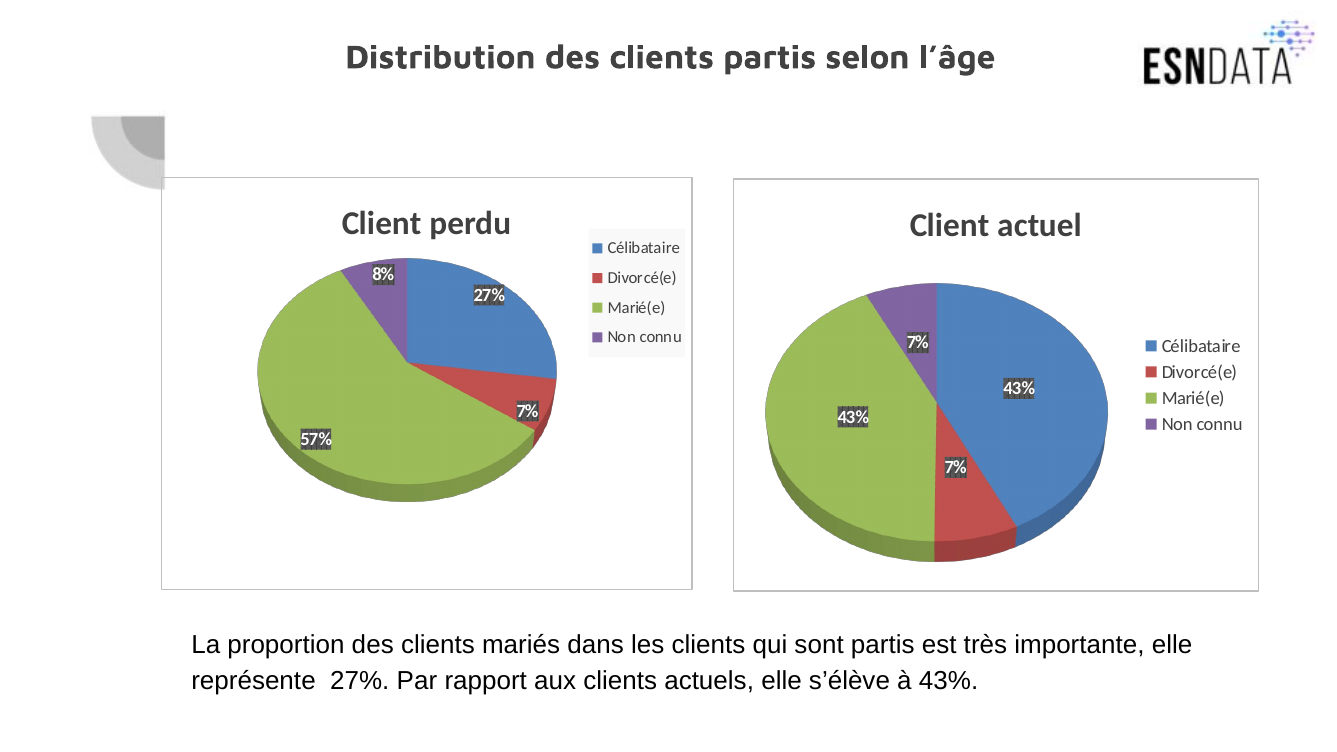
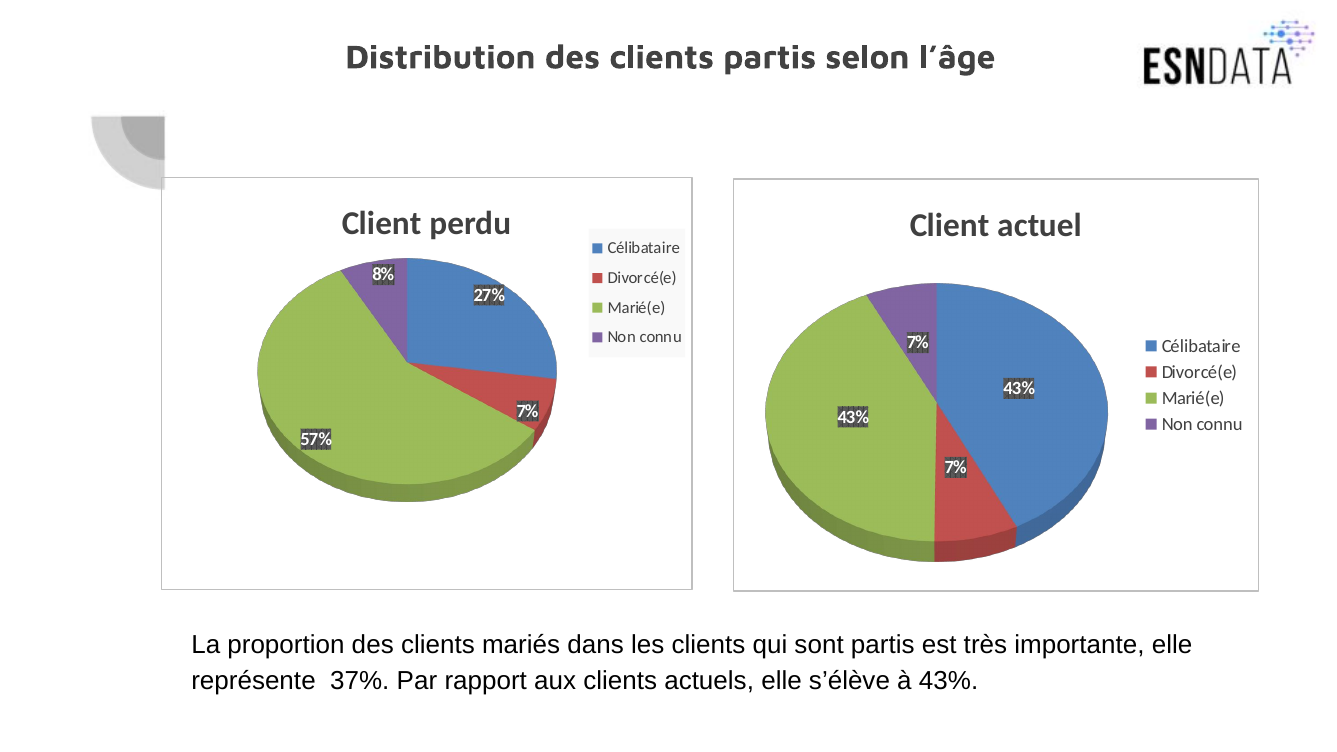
représente 27%: 27% -> 37% (360, 681)
